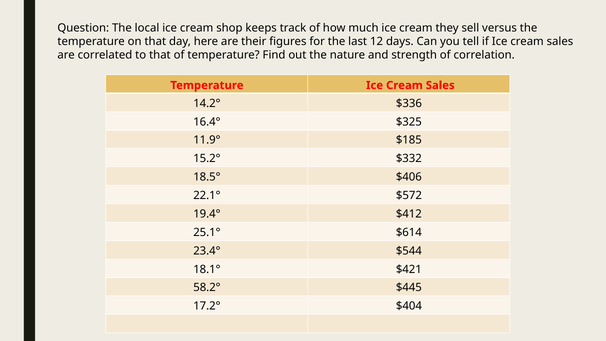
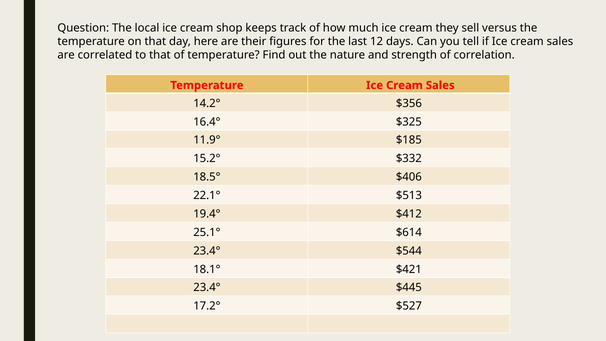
$336: $336 -> $356 (409, 103)
$572: $572 -> $513 (409, 195)
58.2°: 58.2° -> 23.4° (207, 288)
$404: $404 -> $527 (409, 306)
